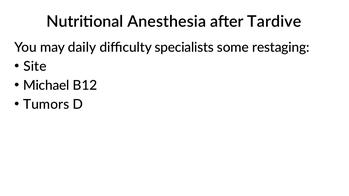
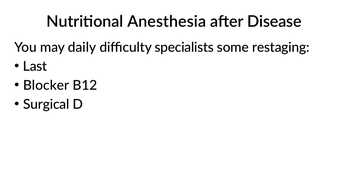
Tardive: Tardive -> Disease (274, 22)
Site: Site -> Last (35, 67)
Michael: Michael -> Blocker (46, 86)
Tumors: Tumors -> Surgical (46, 105)
